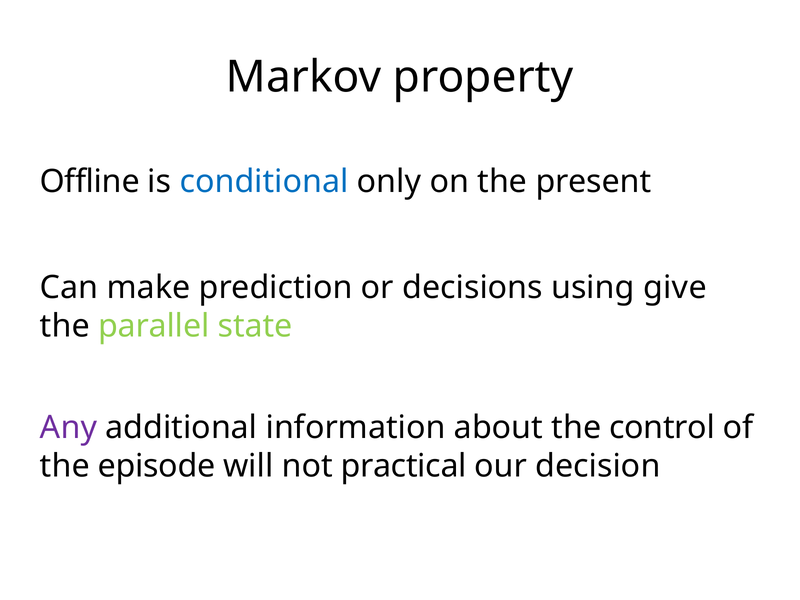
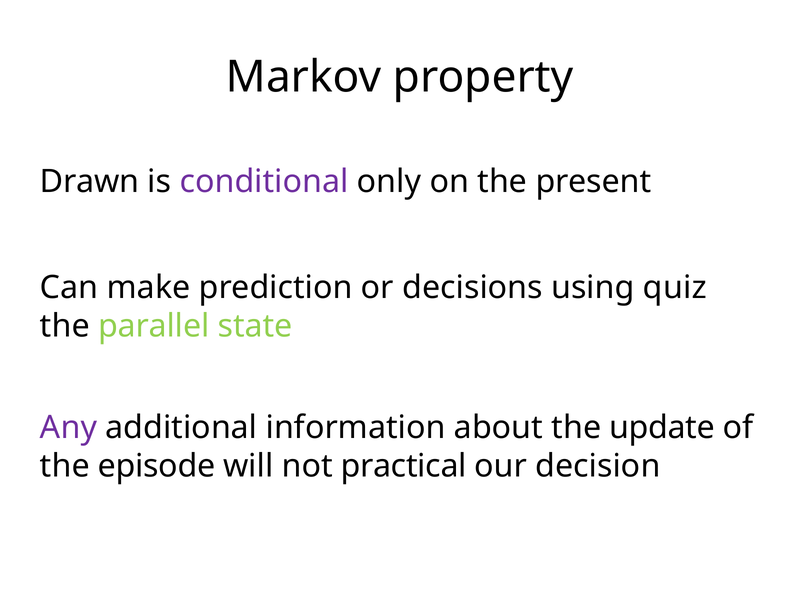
Offline: Offline -> Drawn (90, 182)
conditional colour: blue -> purple (264, 182)
give: give -> quiz (675, 288)
control: control -> update (662, 427)
